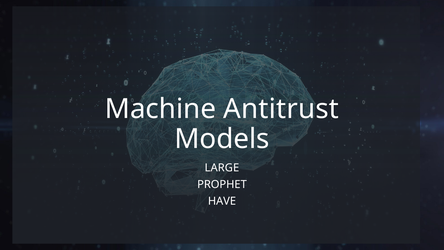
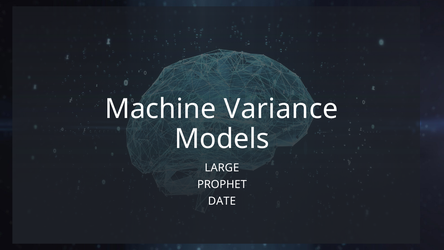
Antitrust: Antitrust -> Variance (281, 109)
HAVE: HAVE -> DATE (222, 201)
